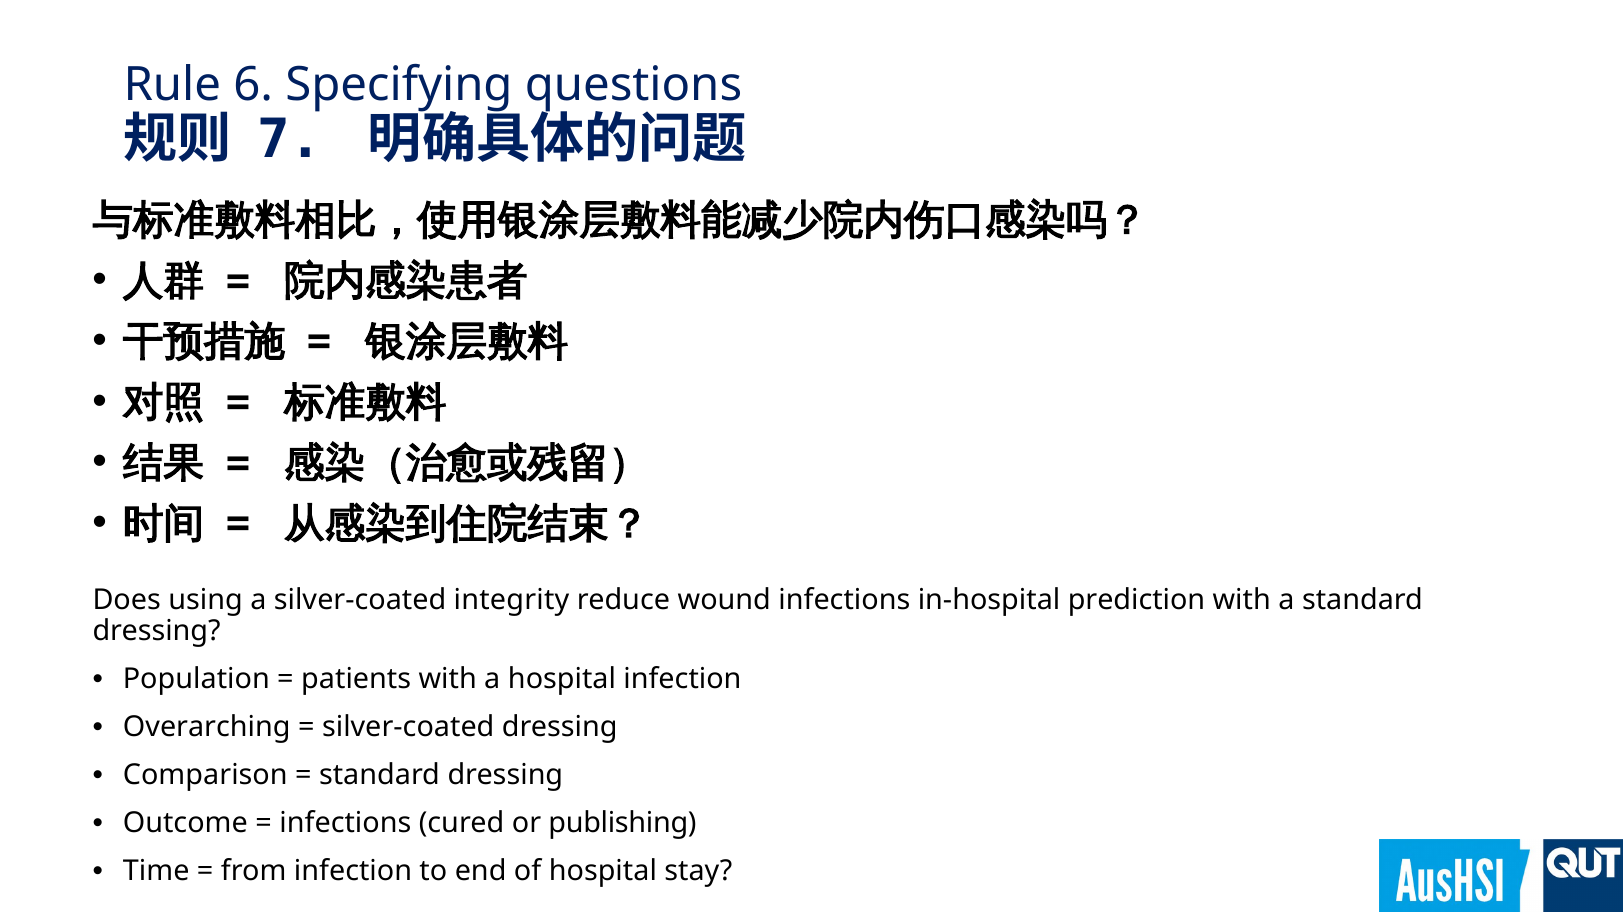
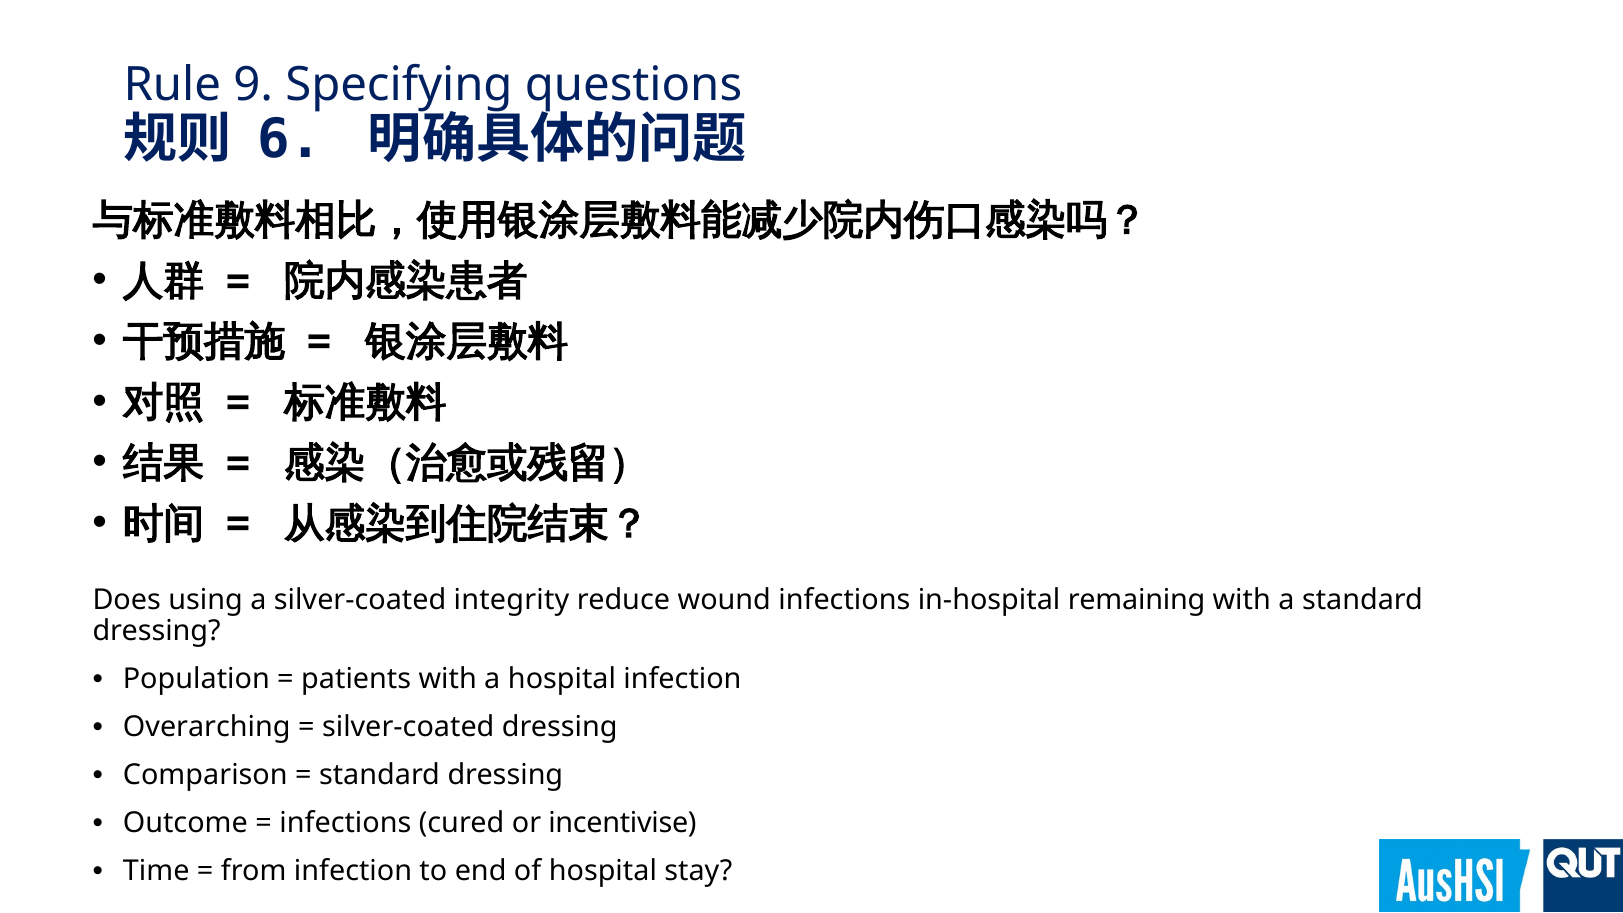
6: 6 -> 9 (253, 85)
7: 7 -> 6 (290, 140)
prediction: prediction -> remaining (1137, 600)
publishing: publishing -> incentivise (622, 823)
